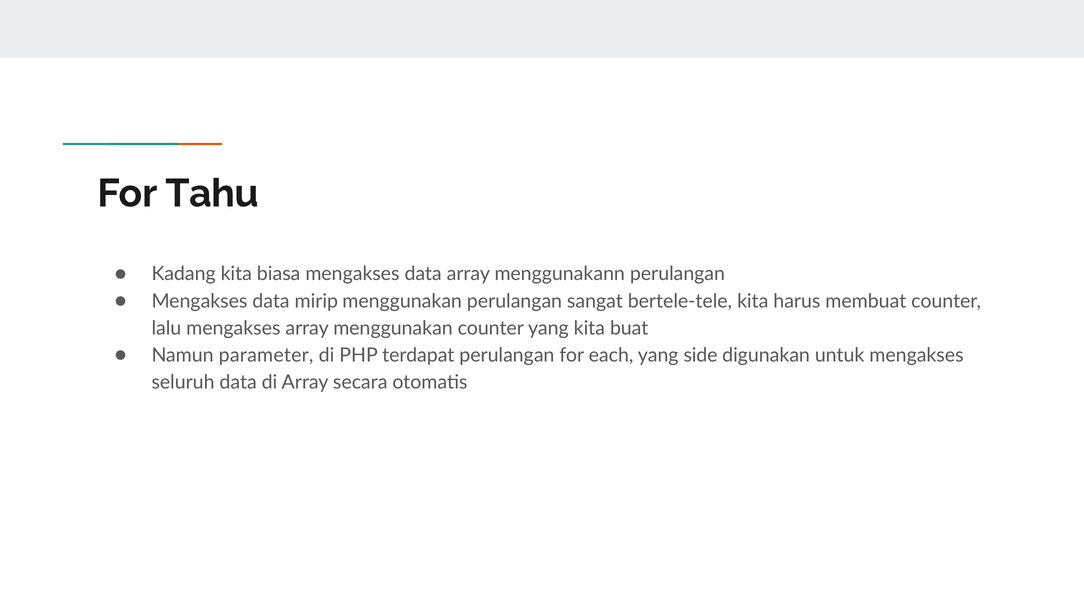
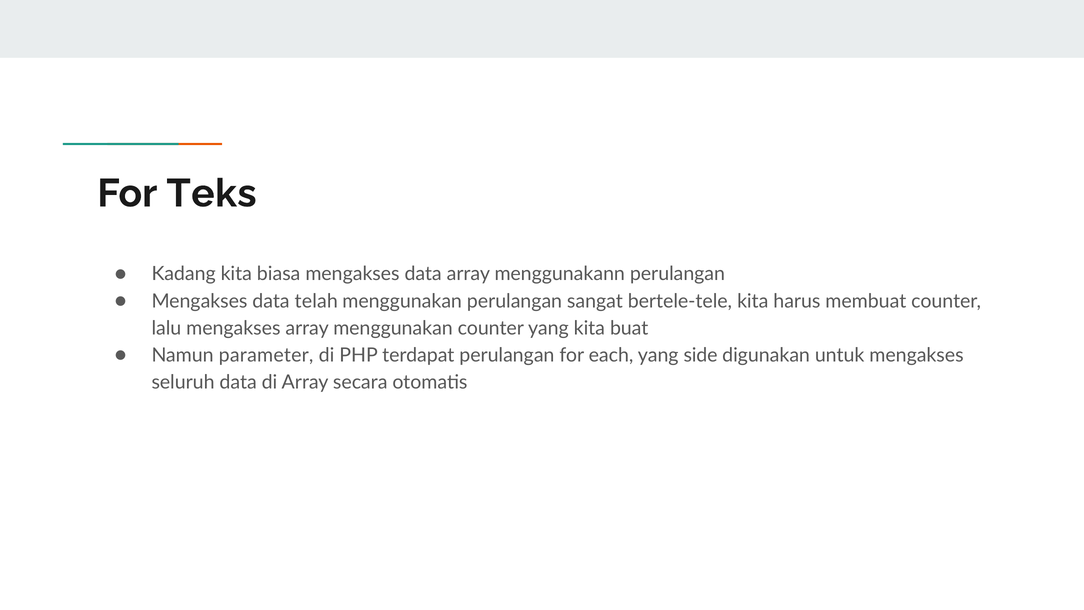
Tahu: Tahu -> Teks (212, 193)
mirip: mirip -> telah (316, 301)
